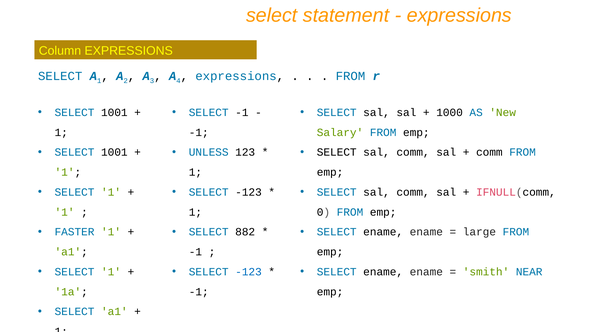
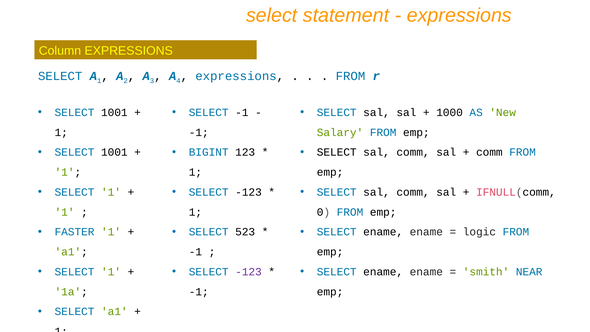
UNLESS: UNLESS -> BIGINT (209, 152)
882: 882 -> 523 (245, 232)
large: large -> logic (479, 232)
-123 colour: blue -> purple (248, 272)
